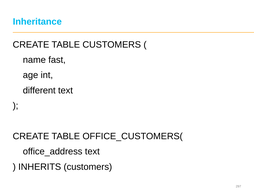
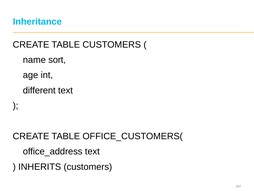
fast: fast -> sort (57, 60)
